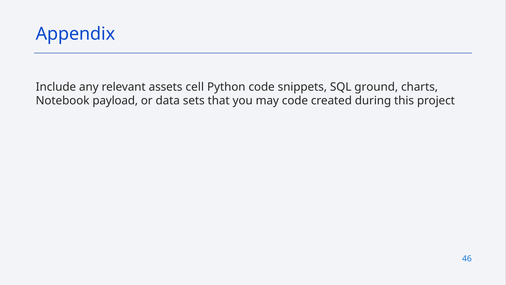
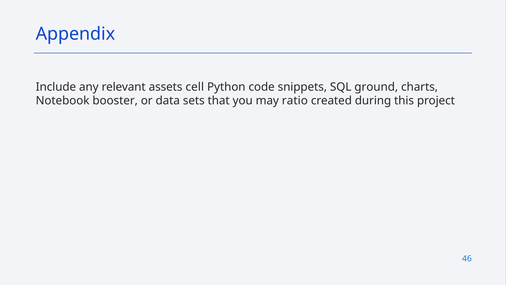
payload: payload -> booster (115, 101)
may code: code -> ratio (295, 101)
